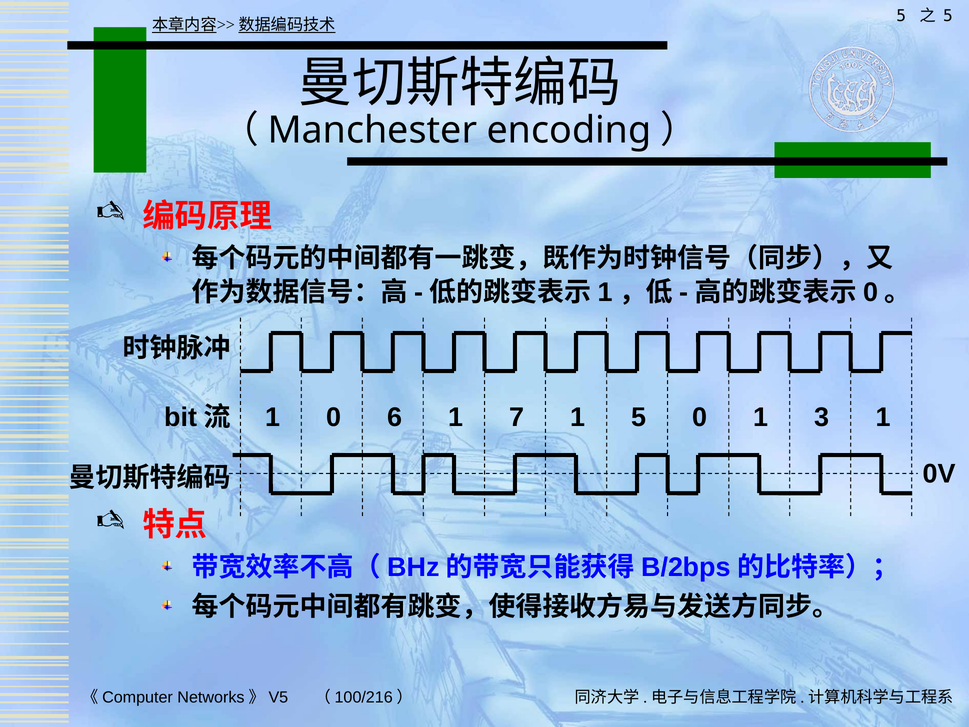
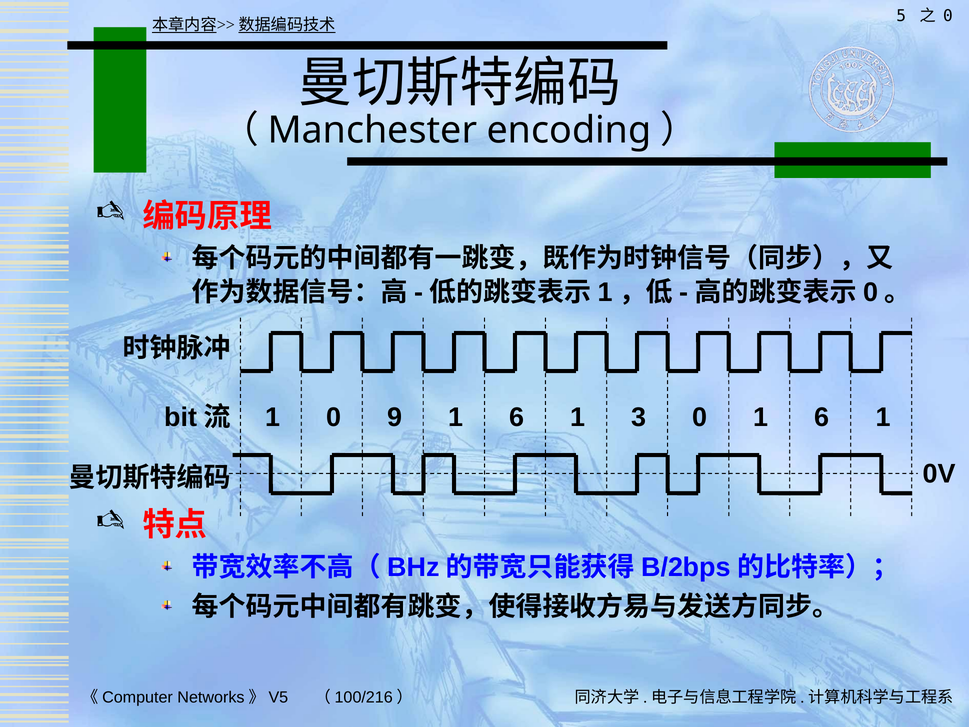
5: 5 -> 0 (948, 16)
6: 6 -> 9 (395, 417)
7: 7 -> 6 (517, 417)
1 5: 5 -> 3 (639, 417)
0 1 3: 3 -> 6 (822, 417)
